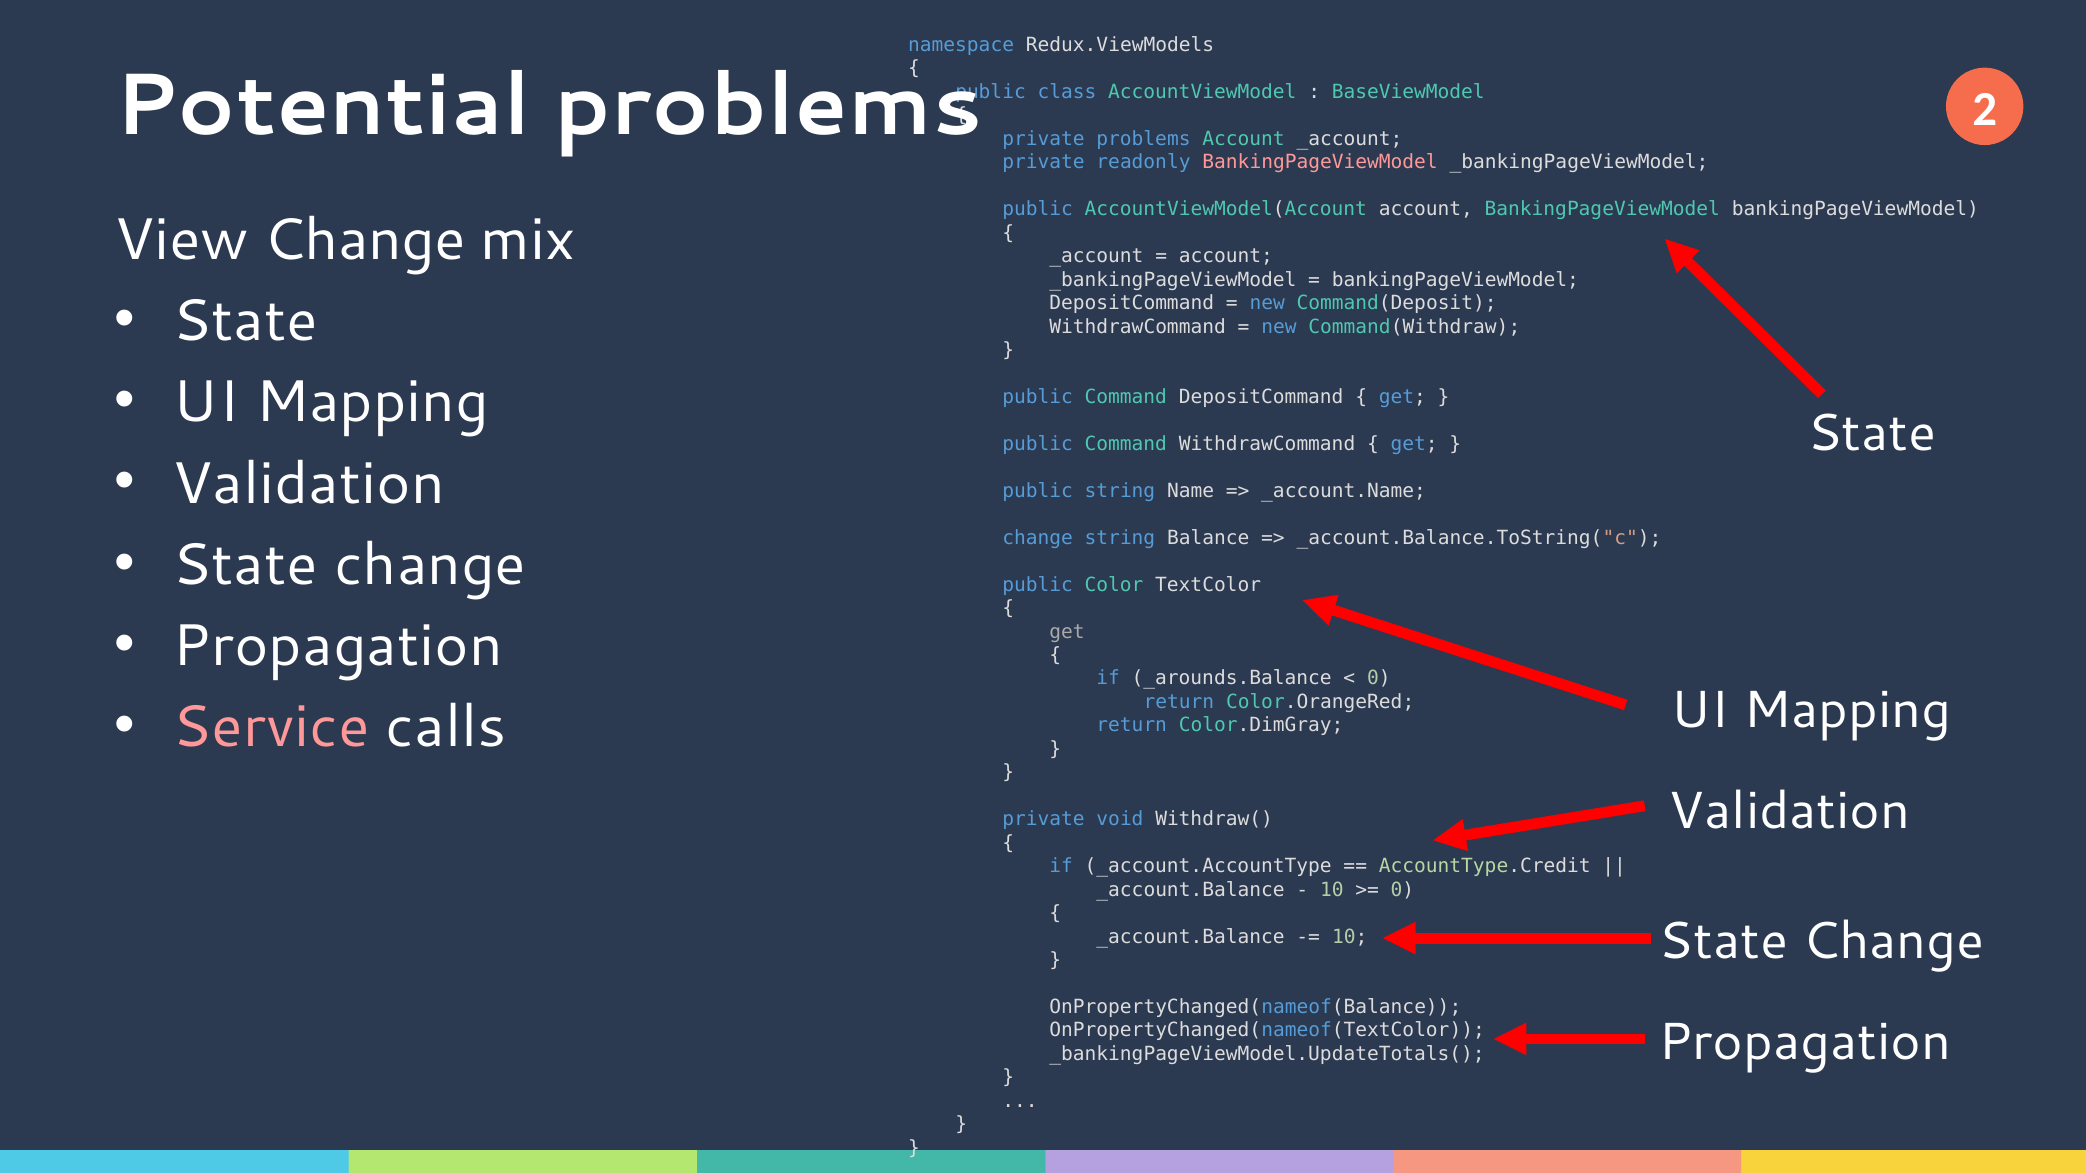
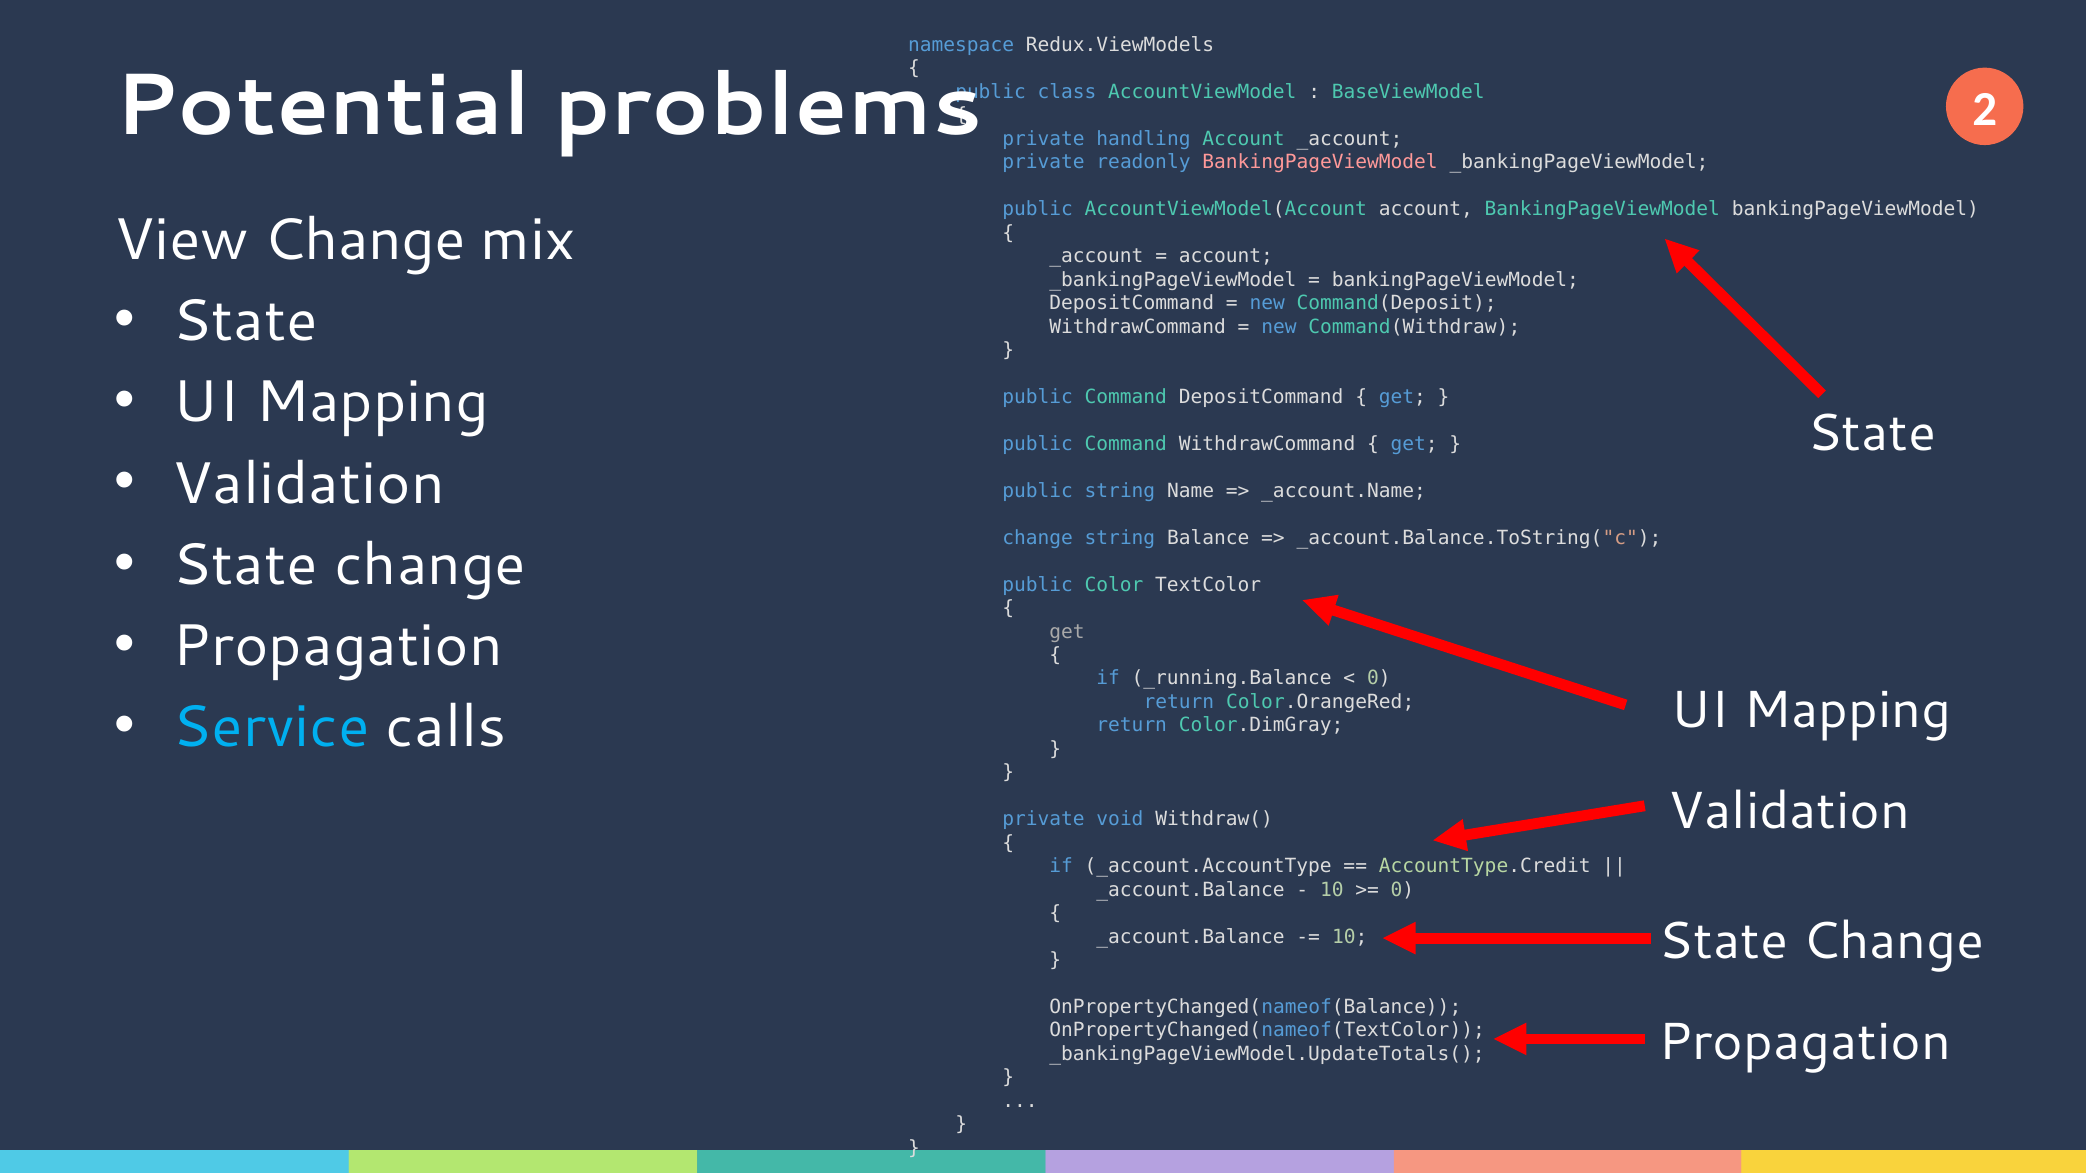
private problems: problems -> handling (1143, 139)
_arounds.Balance: _arounds.Balance -> _running.Balance (1232, 679)
Service colour: pink -> light blue (271, 728)
